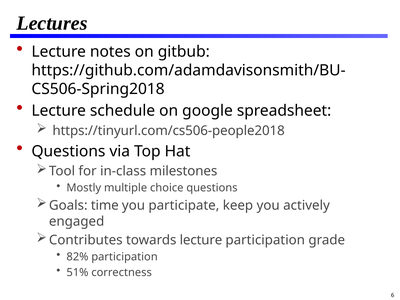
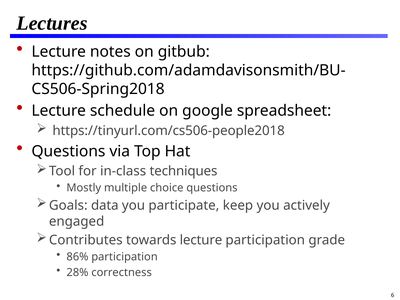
milestones: milestones -> techniques (184, 171)
time: time -> data (105, 205)
82%: 82% -> 86% (77, 257)
51%: 51% -> 28% (77, 272)
